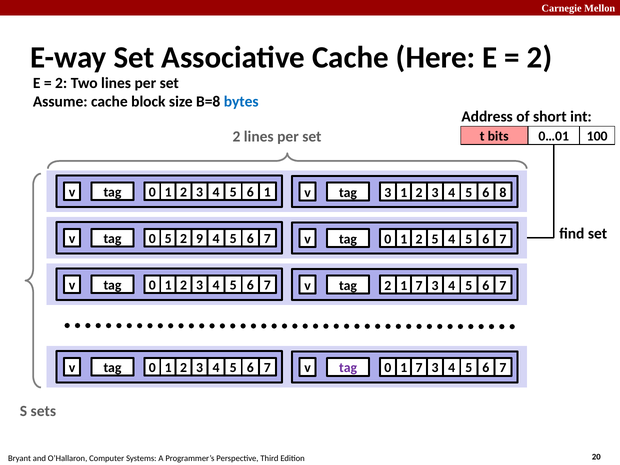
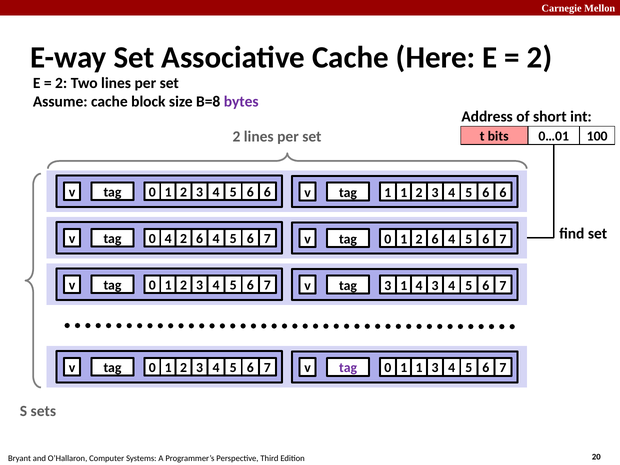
bytes colour: blue -> purple (241, 102)
0 1 2 1: 1 -> 6 (267, 192)
4 3: 3 -> 1 (388, 192)
8: 8 -> 6 (503, 192)
0 5: 5 -> 4 (168, 239)
9: 9 -> 6 (199, 239)
5: 5 -> 6 (435, 239)
4 2: 2 -> 3 (388, 285)
7: 7 -> 4 (419, 285)
0 1 7: 7 -> 1 (419, 368)
